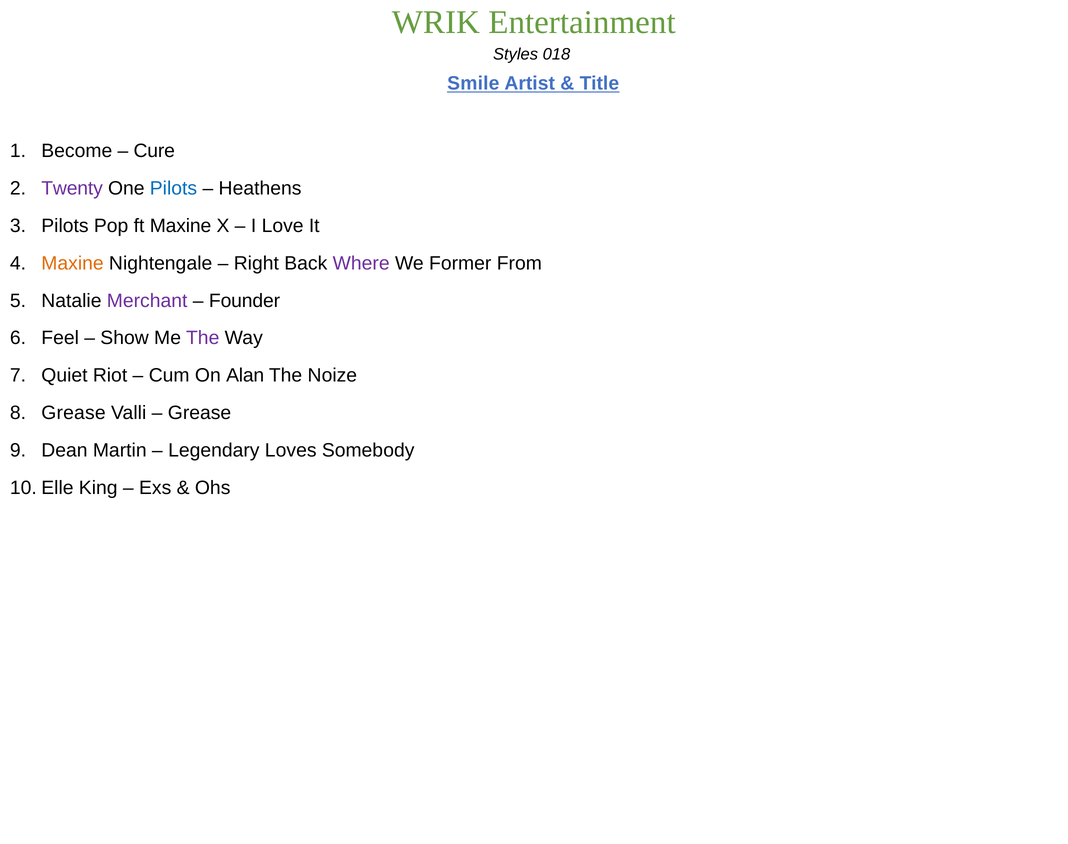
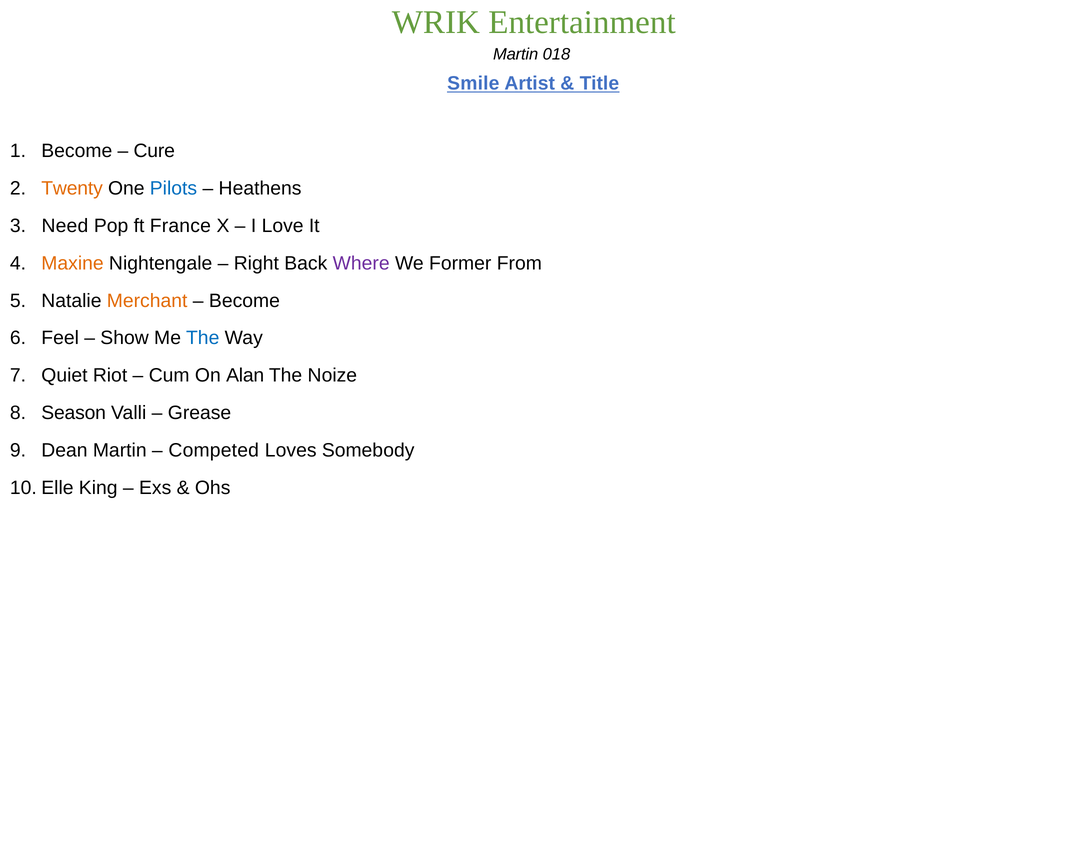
Styles: Styles -> Martin (516, 54)
Twenty colour: purple -> orange (72, 188)
Pilots: Pilots -> Need (65, 226)
ft Maxine: Maxine -> France (180, 226)
Merchant colour: purple -> orange (147, 301)
Founder: Founder -> Become (244, 301)
The colour: purple -> blue (203, 338)
Grease: Grease -> Season (74, 413)
Legendary: Legendary -> Competed (214, 451)
